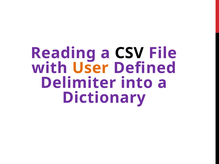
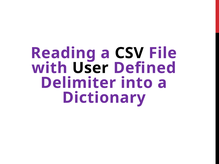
User colour: orange -> black (90, 68)
